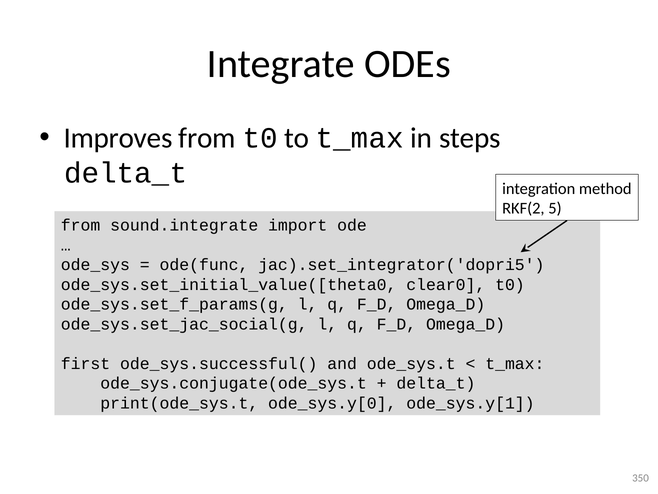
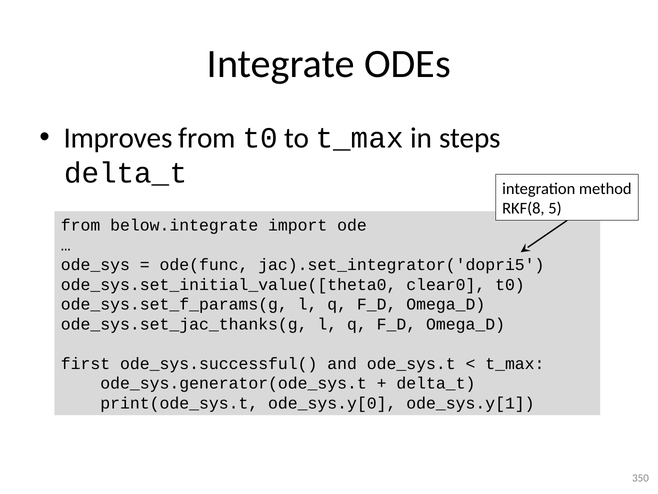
RKF(2: RKF(2 -> RKF(8 (523, 208)
sound.integrate: sound.integrate -> below.integrate (184, 225)
ode_sys.set_jac_social(g: ode_sys.set_jac_social(g -> ode_sys.set_jac_thanks(g (184, 324)
ode_sys.conjugate(ode_sys.t: ode_sys.conjugate(ode_sys.t -> ode_sys.generator(ode_sys.t (234, 383)
